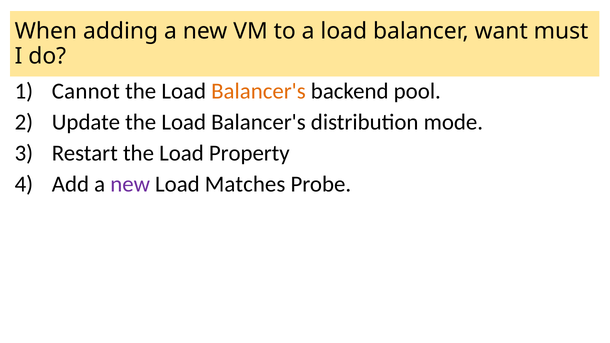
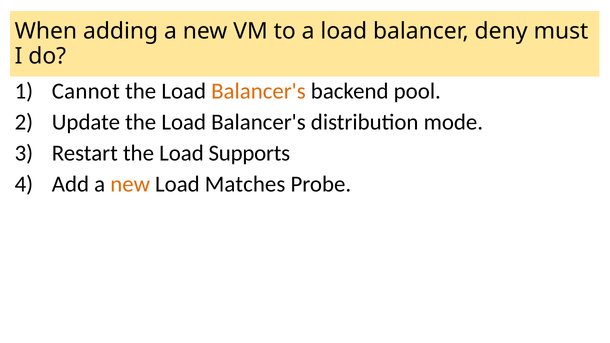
want: want -> deny (501, 31)
Property: Property -> Supports (249, 153)
new colour: purple -> orange (130, 184)
